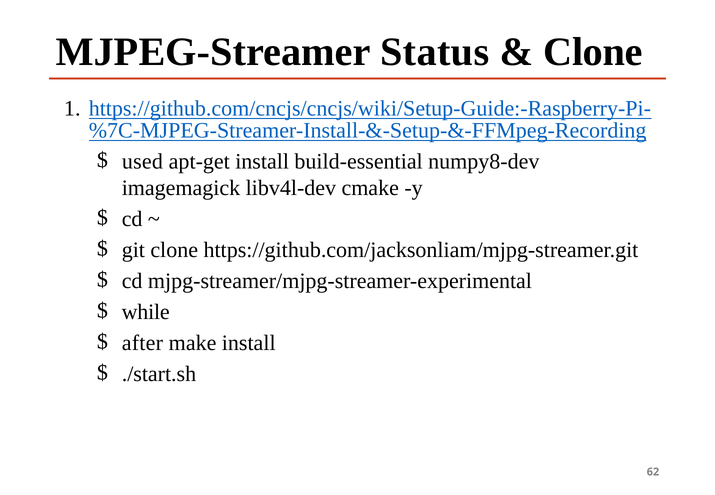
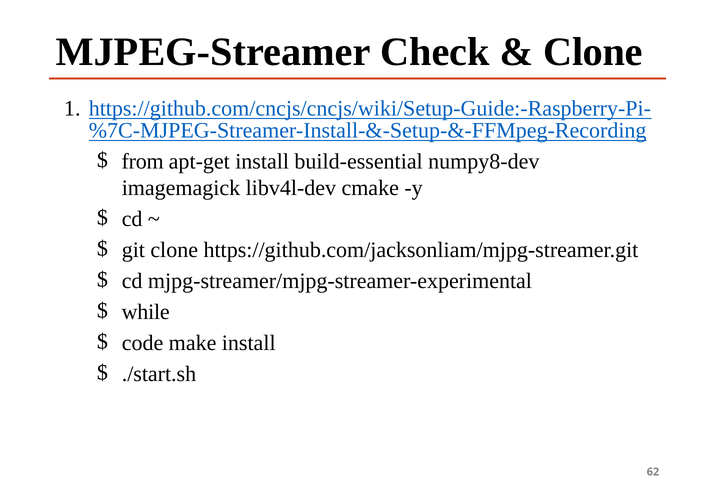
Status: Status -> Check (435, 52)
used: used -> from (143, 162)
after: after -> code (143, 343)
